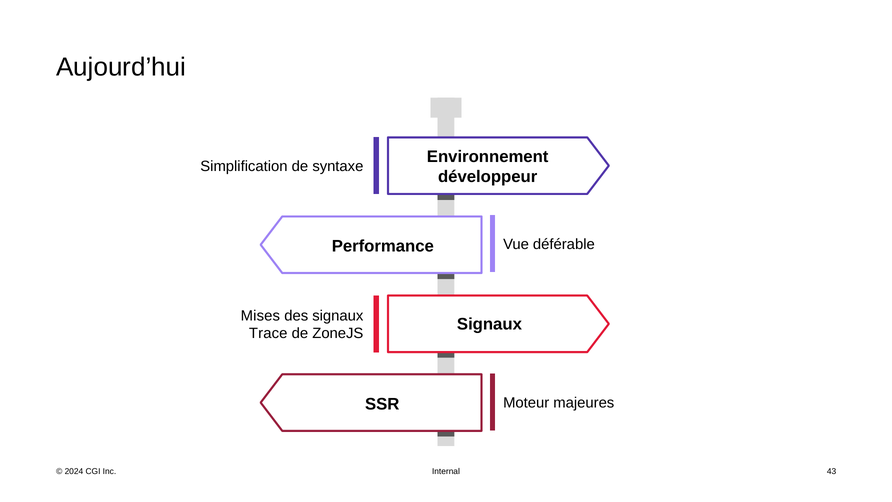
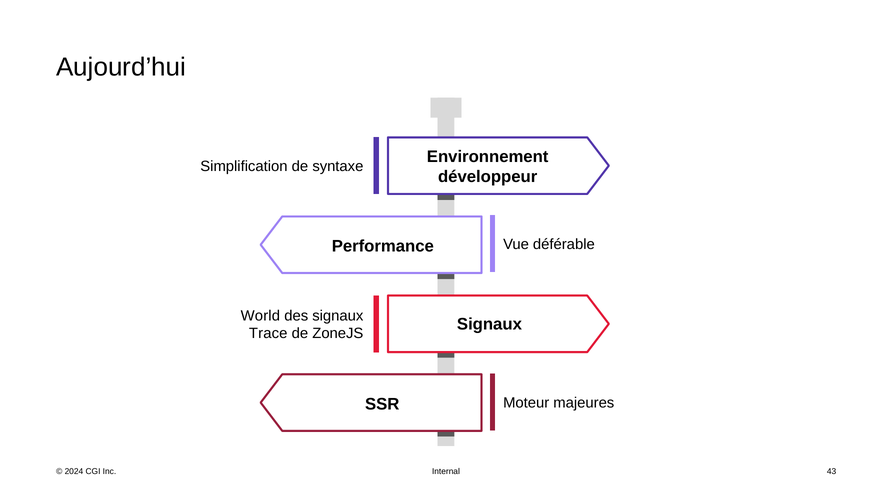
Mises: Mises -> World (260, 316)
